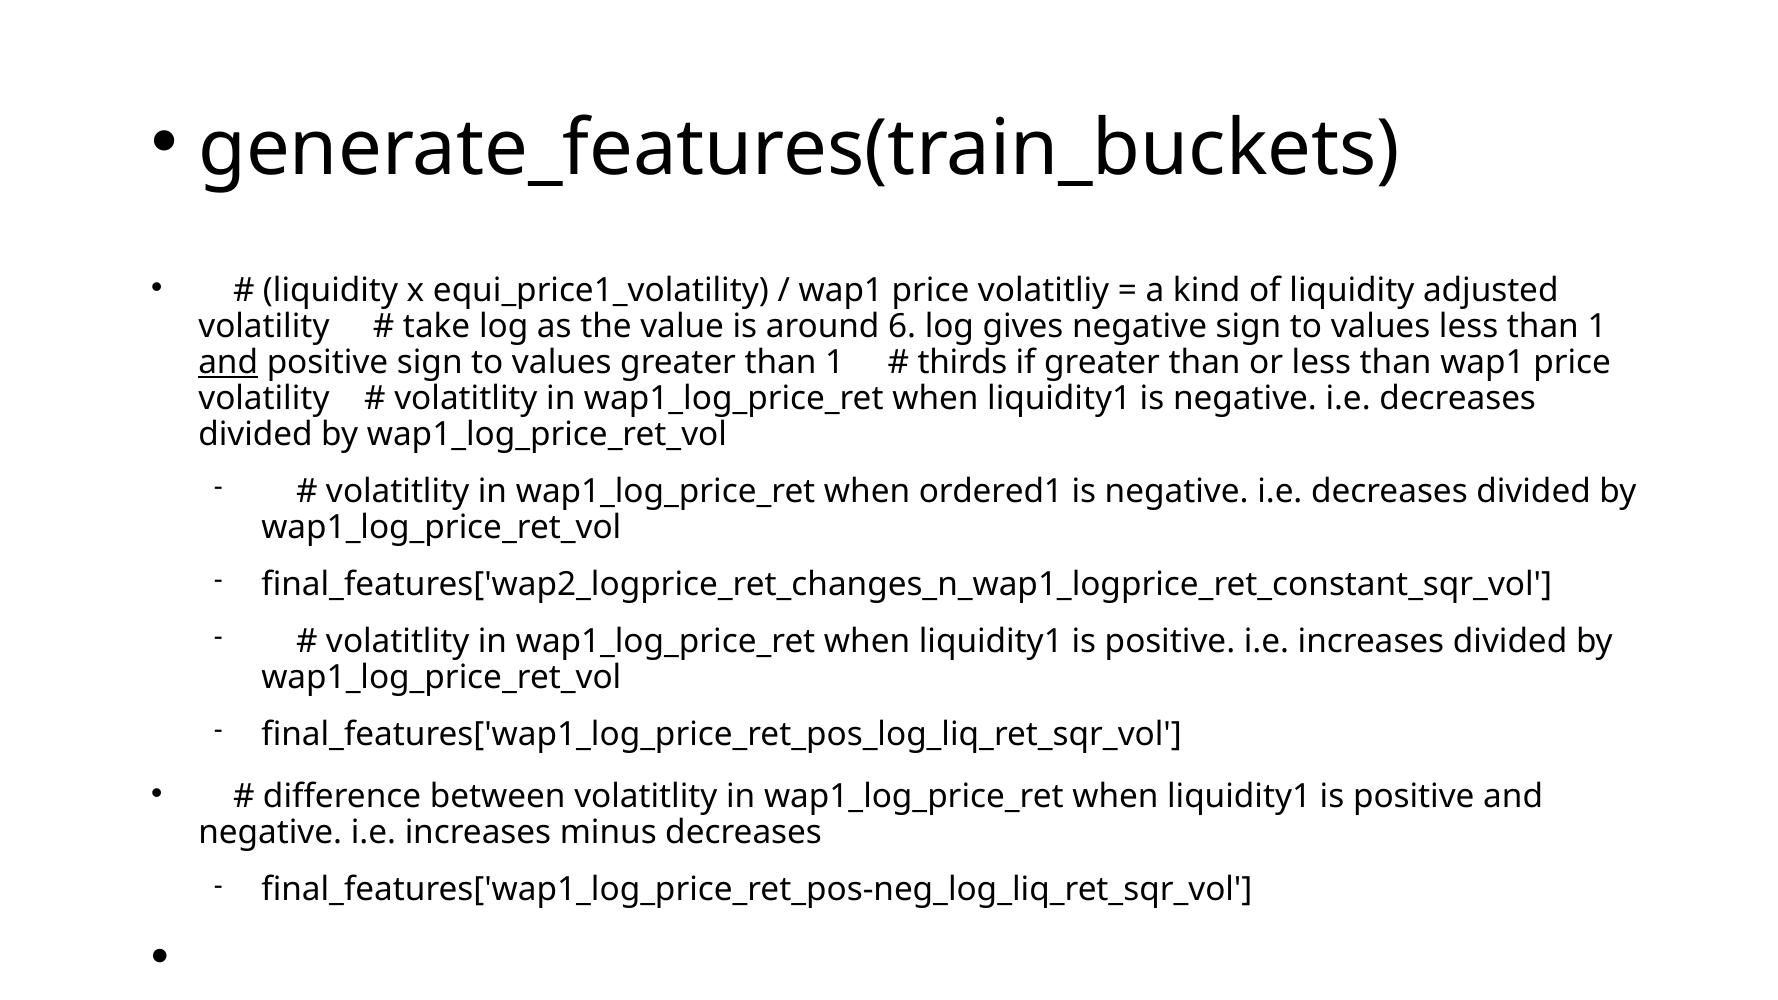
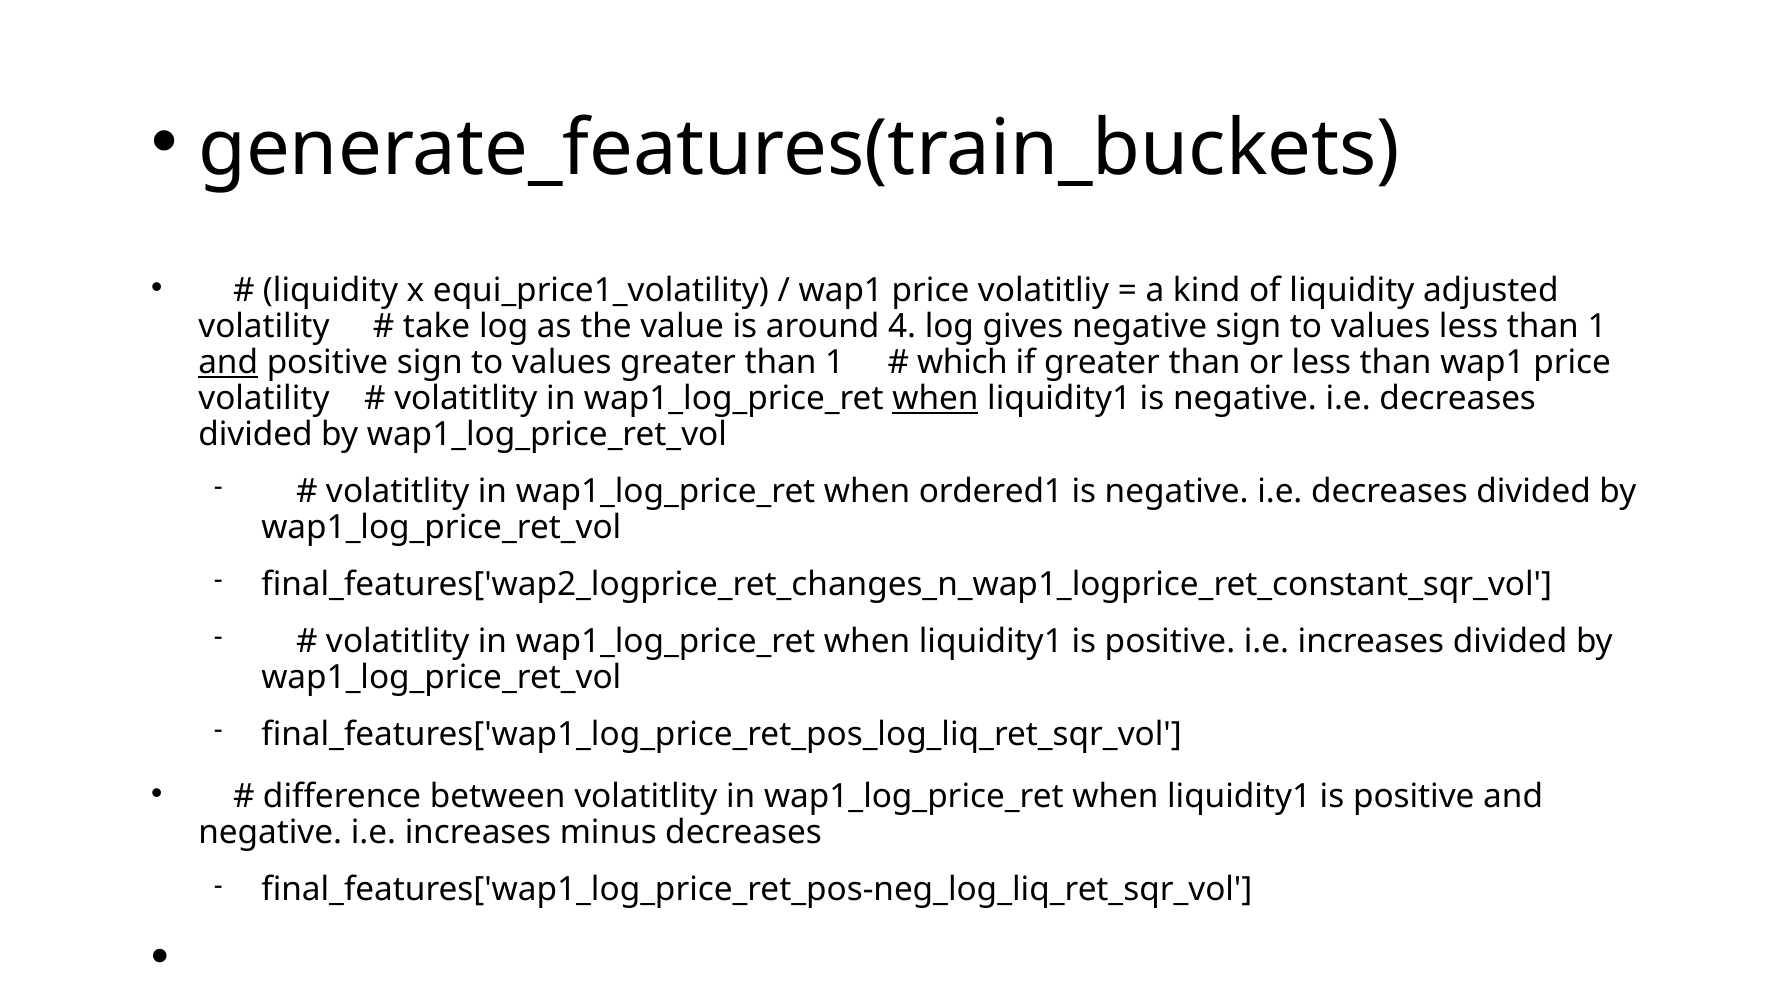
6: 6 -> 4 (902, 327)
thirds: thirds -> which (962, 363)
when underline: none -> present (935, 399)
